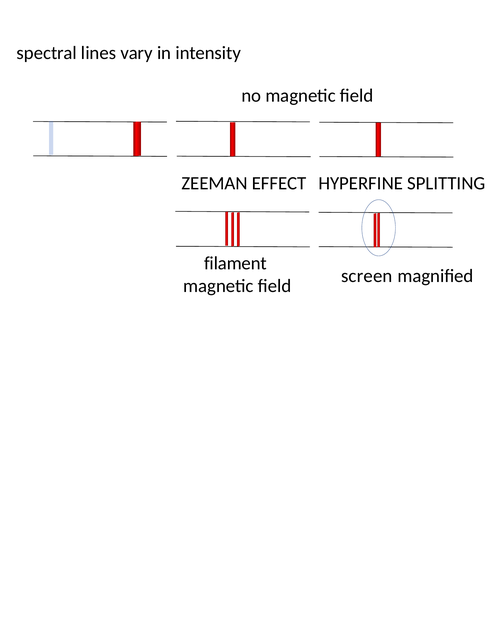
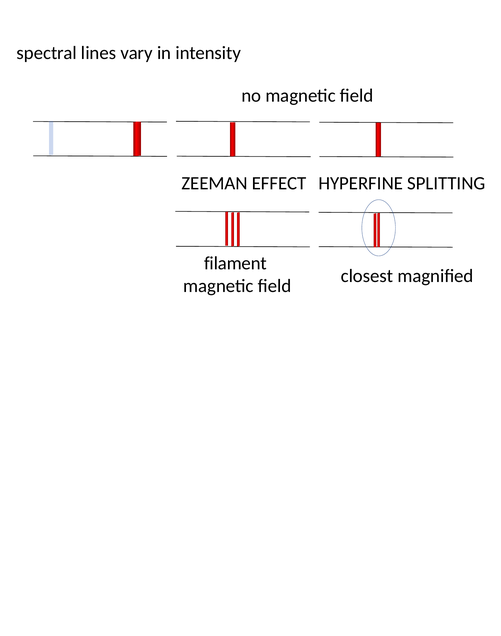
screen: screen -> closest (367, 276)
